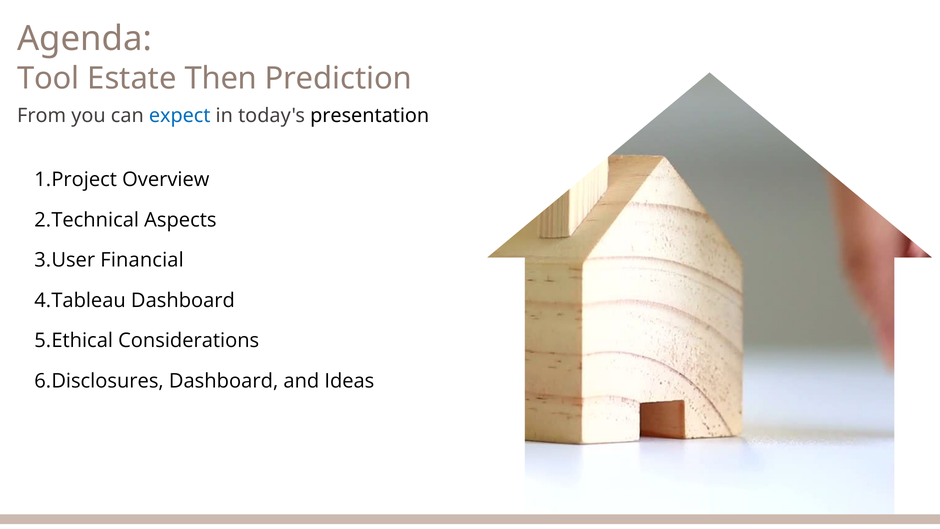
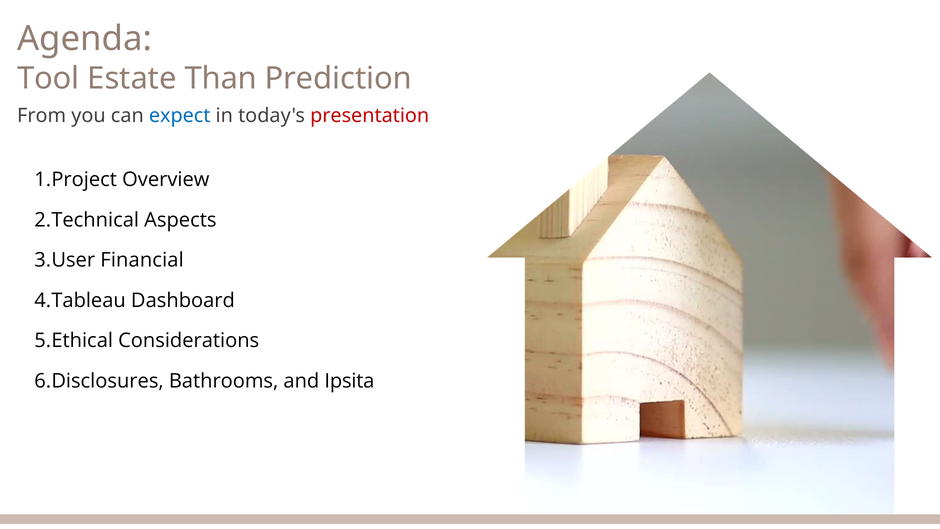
Then: Then -> Than (221, 78)
presentation colour: black -> red (370, 116)
Dashboard: Dashboard -> Bathrooms (224, 381)
Ideas: Ideas -> Ipsita (349, 381)
